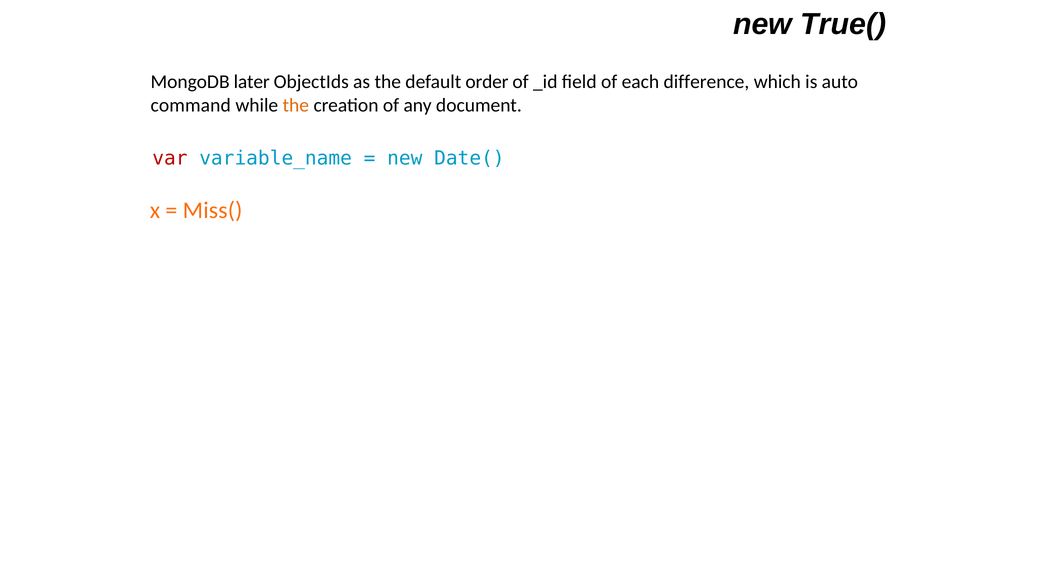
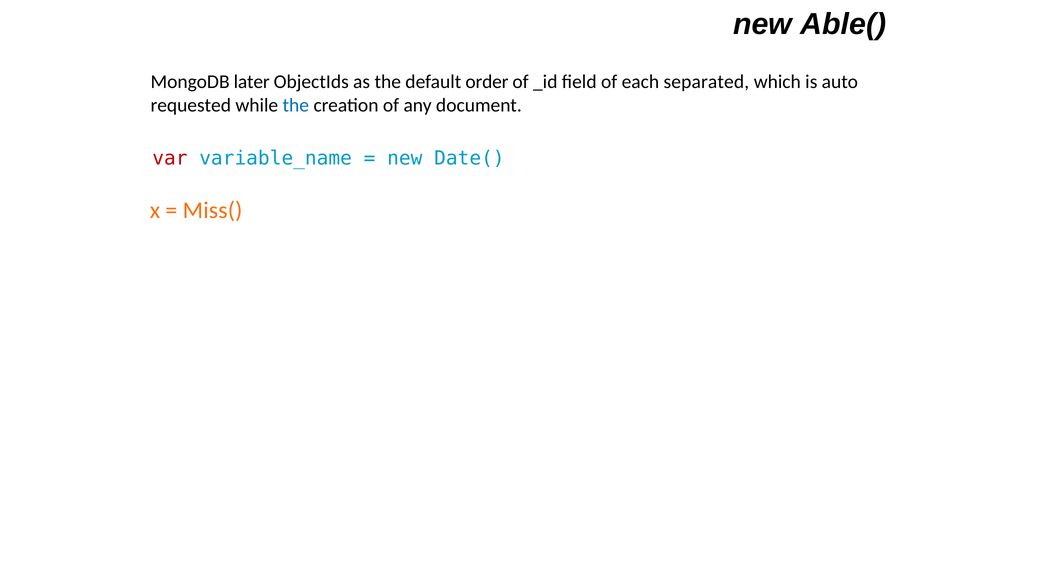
True(: True( -> Able( (843, 24)
difference: difference -> separated (706, 82)
command: command -> requested (191, 105)
the colour: orange -> blue (296, 105)
